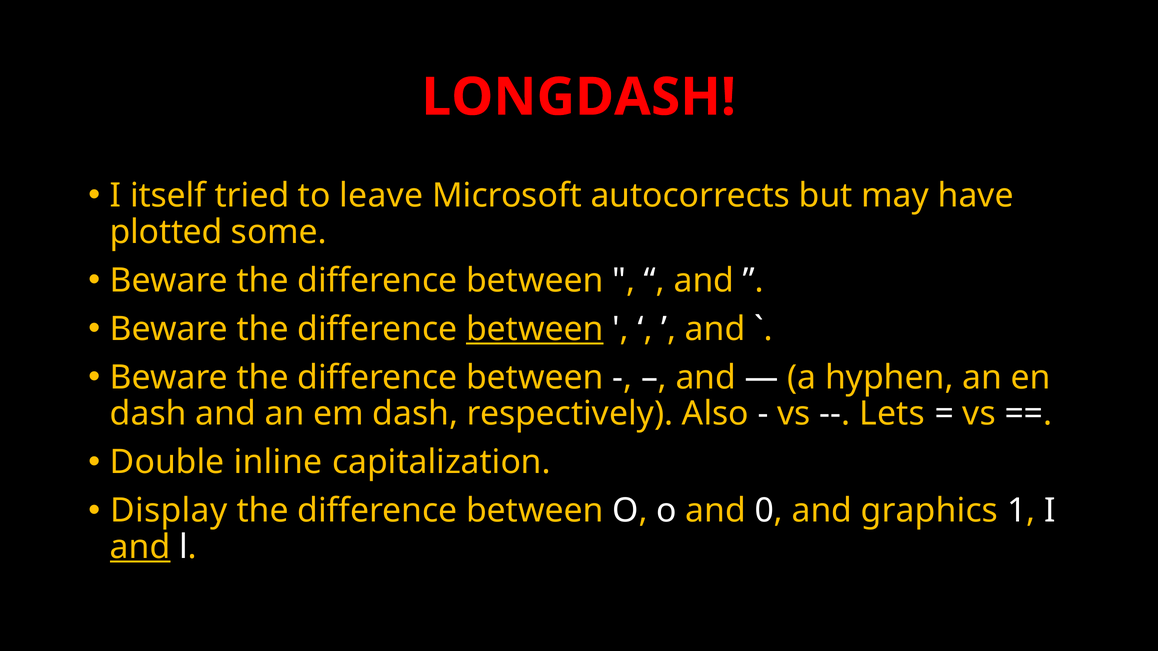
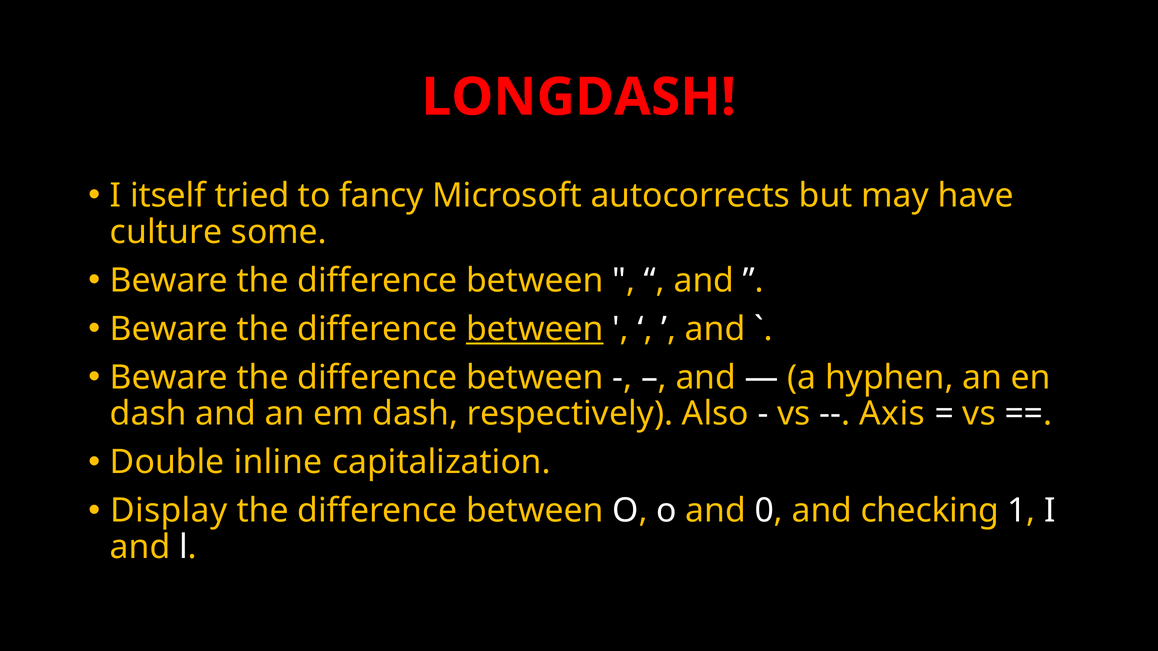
leave: leave -> fancy (382, 196)
plotted: plotted -> culture (166, 232)
Lets: Lets -> Axis (892, 414)
graphics: graphics -> checking (930, 511)
and underline: present -> none (140, 547)
